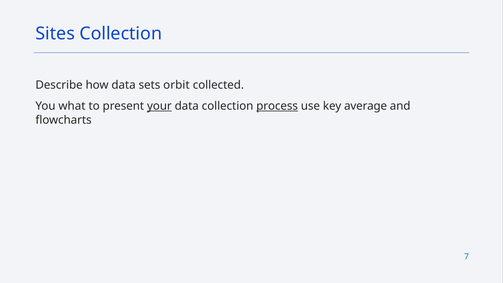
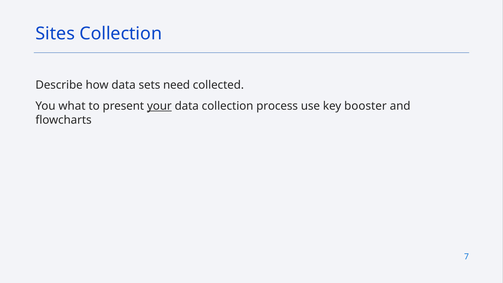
orbit: orbit -> need (177, 85)
process underline: present -> none (277, 106)
average: average -> booster (365, 106)
